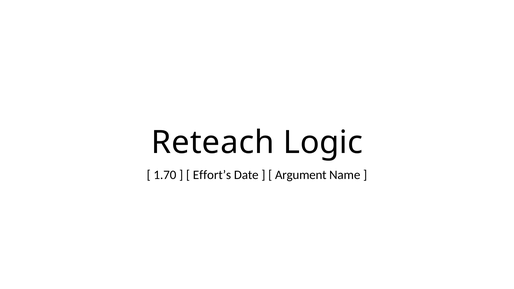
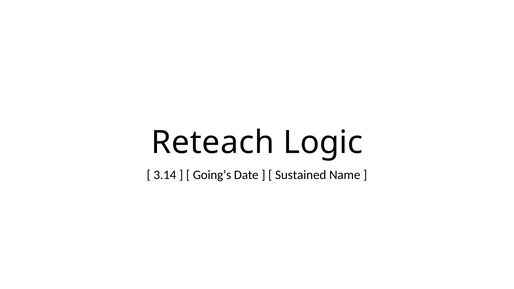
1.70: 1.70 -> 3.14 (165, 175)
Effort’s: Effort’s -> Going’s (212, 175)
Argument: Argument -> Sustained (301, 175)
